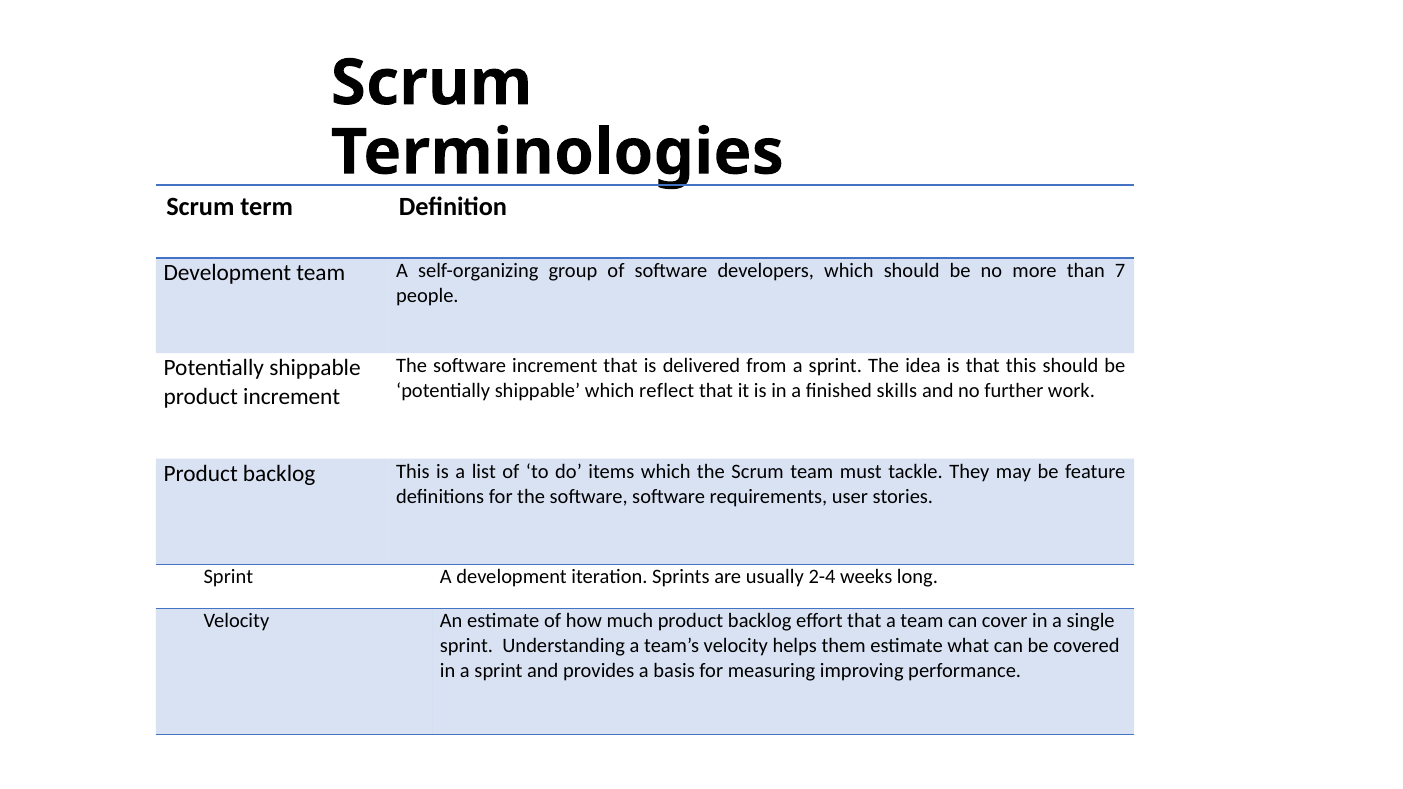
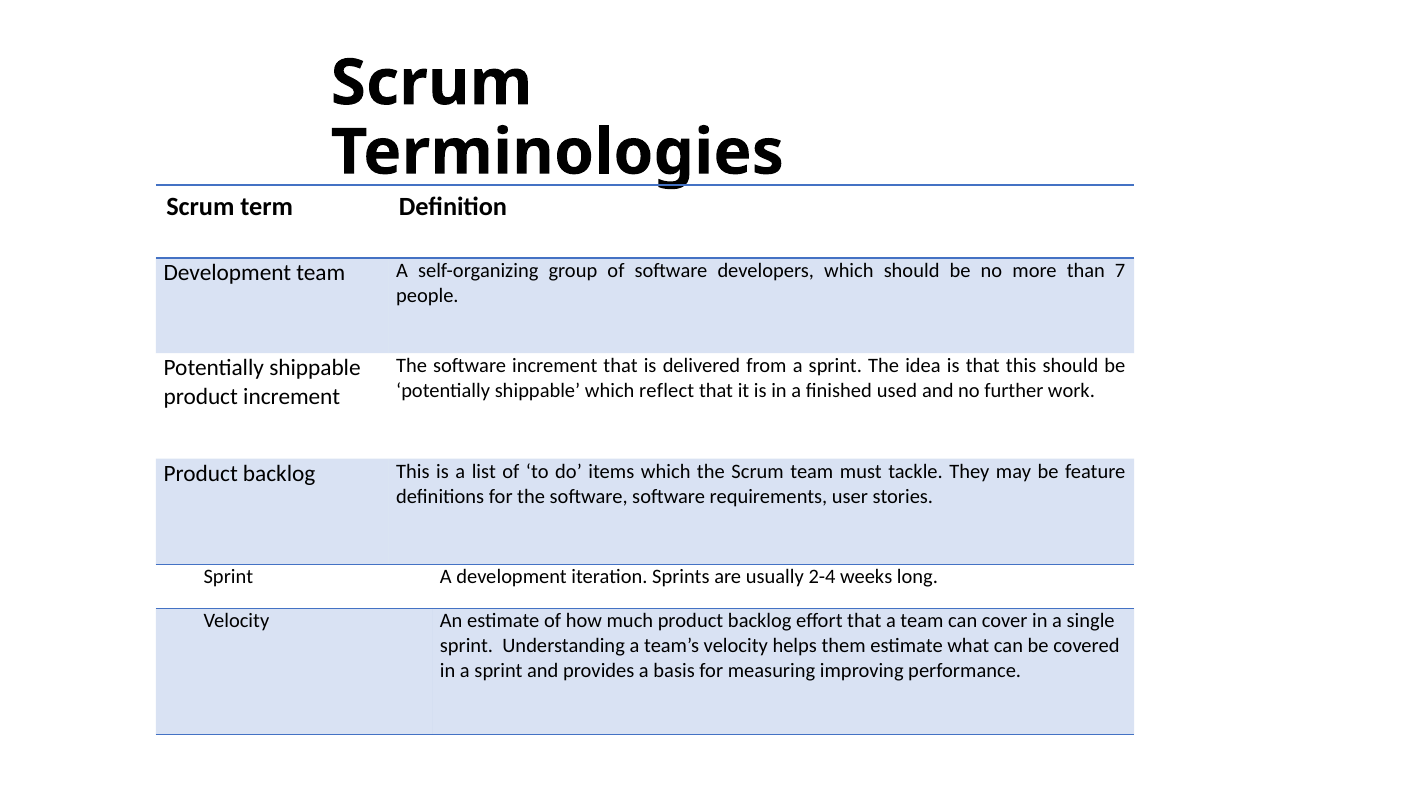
skills: skills -> used (897, 391)
